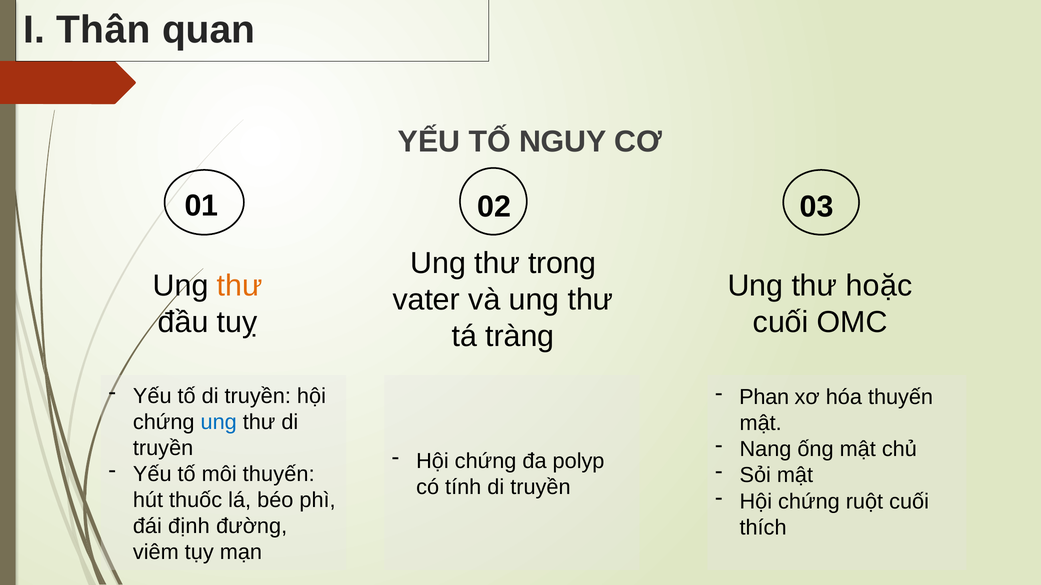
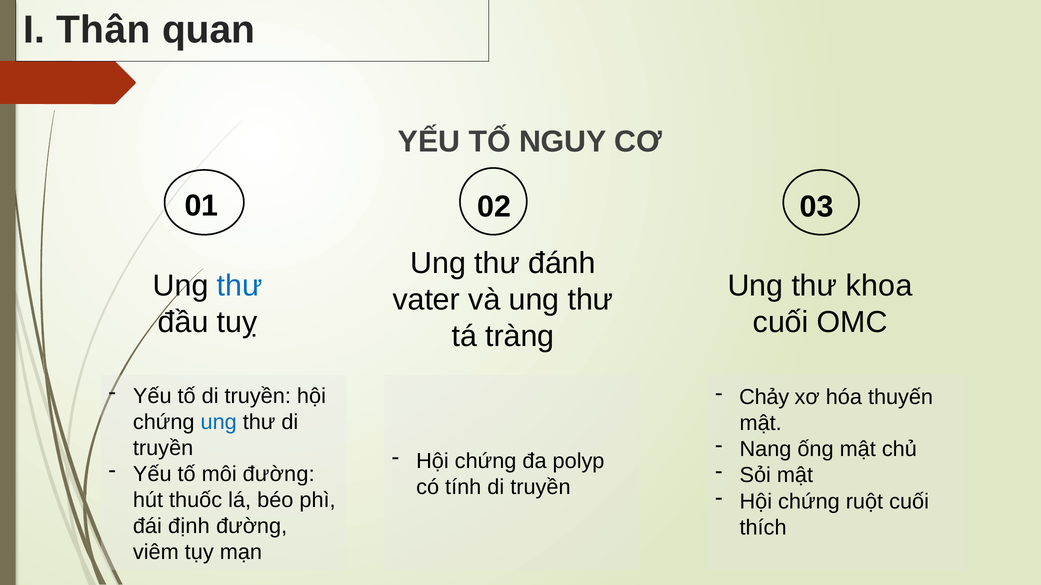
trong: trong -> đánh (562, 264)
thư colour: orange -> blue (240, 286)
hoặc: hoặc -> khoa (879, 286)
Phan: Phan -> Chảy (764, 398)
môi thuyến: thuyến -> đường (279, 475)
